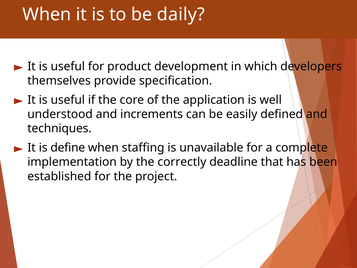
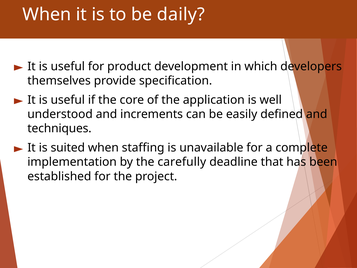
define: define -> suited (68, 148)
correctly: correctly -> carefully (182, 162)
